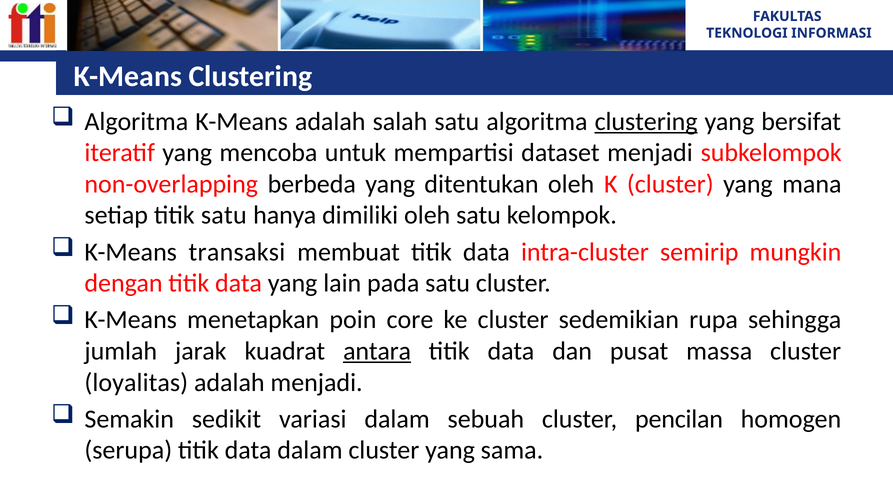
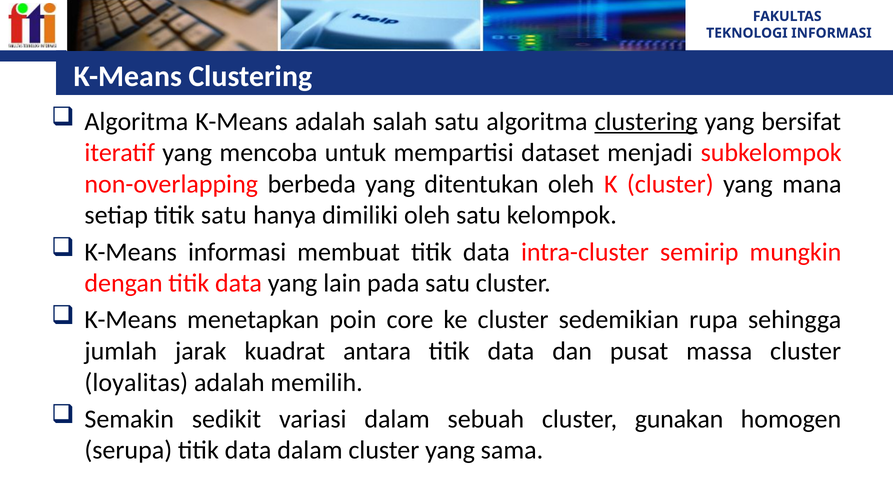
K-Means transaksi: transaksi -> informasi (237, 252)
antara underline: present -> none (377, 351)
adalah menjadi: menjadi -> memilih (317, 382)
pencilan: pencilan -> gunakan (679, 418)
